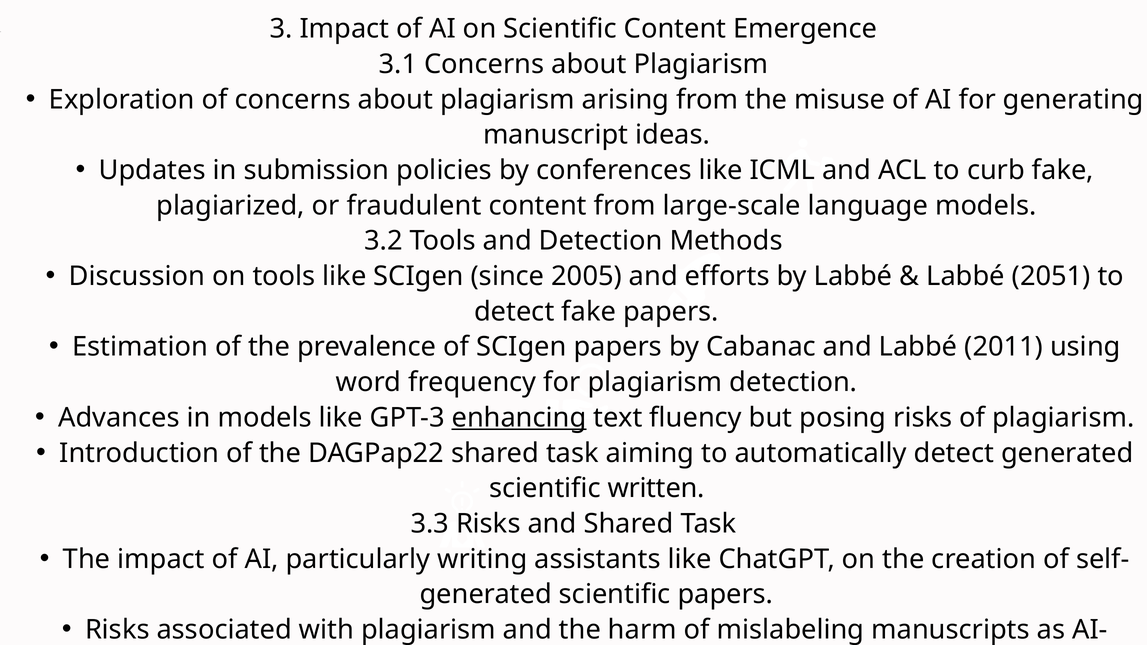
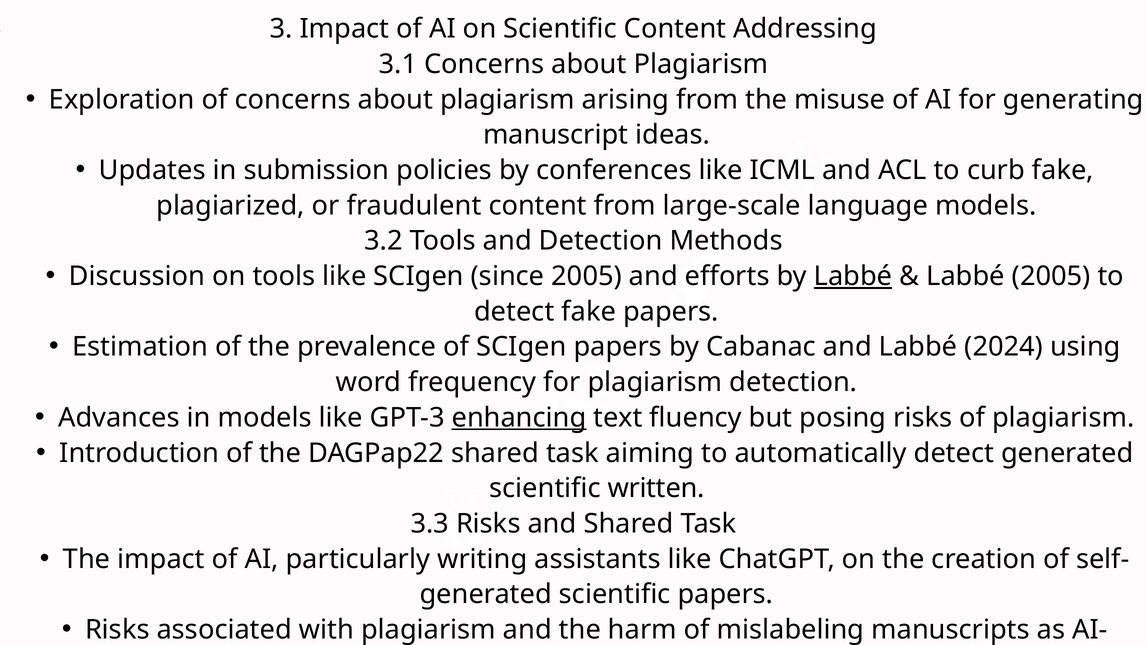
Emergence: Emergence -> Addressing (805, 29)
Labbé underline: none -> present (853, 276)
Labbé 2051: 2051 -> 2005 (1051, 276)
2011: 2011 -> 2024 (1004, 347)
